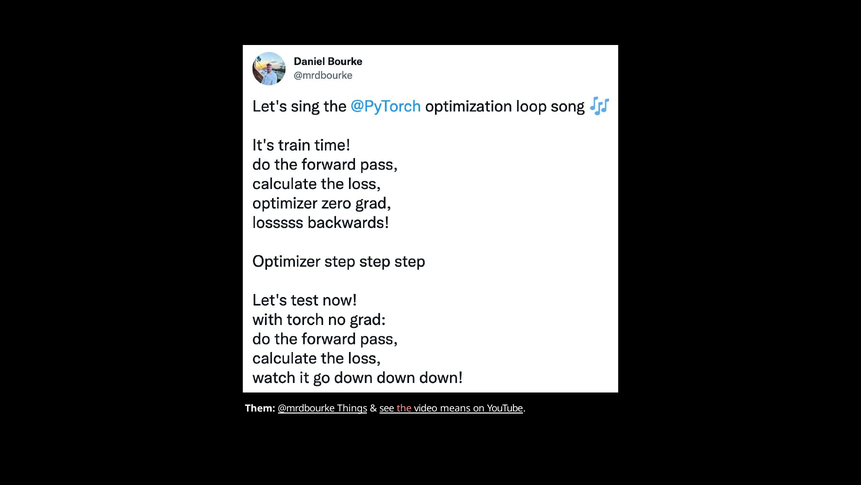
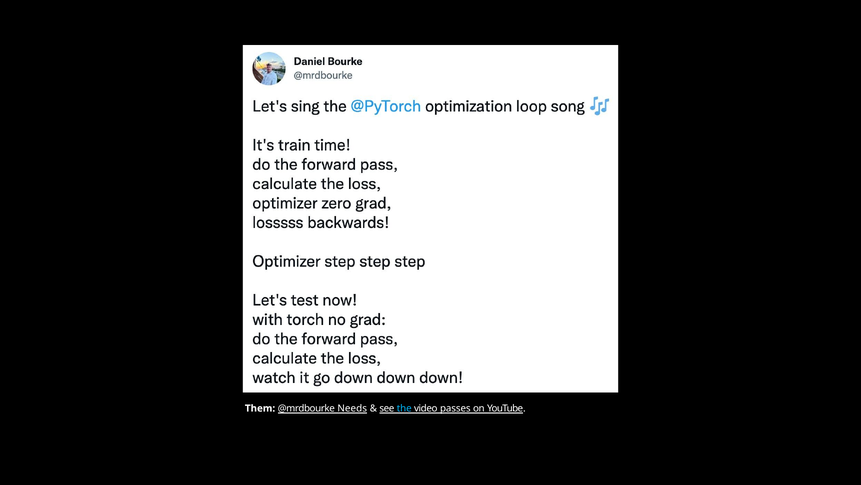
Things: Things -> Needs (352, 408)
the colour: pink -> light blue (404, 408)
means: means -> passes (455, 408)
